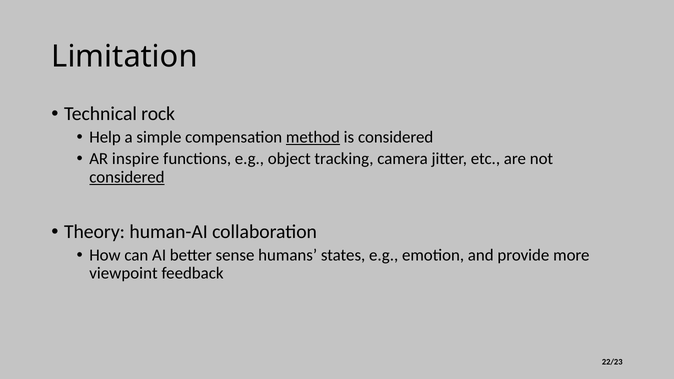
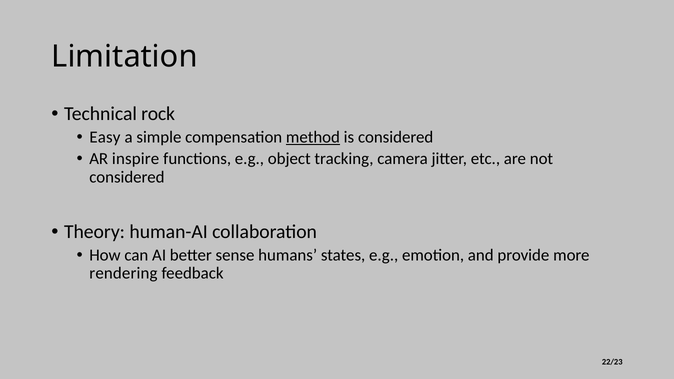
Help: Help -> Easy (105, 137)
considered underline: present -> none (127, 177)
viewpoint: viewpoint -> rendering (123, 273)
